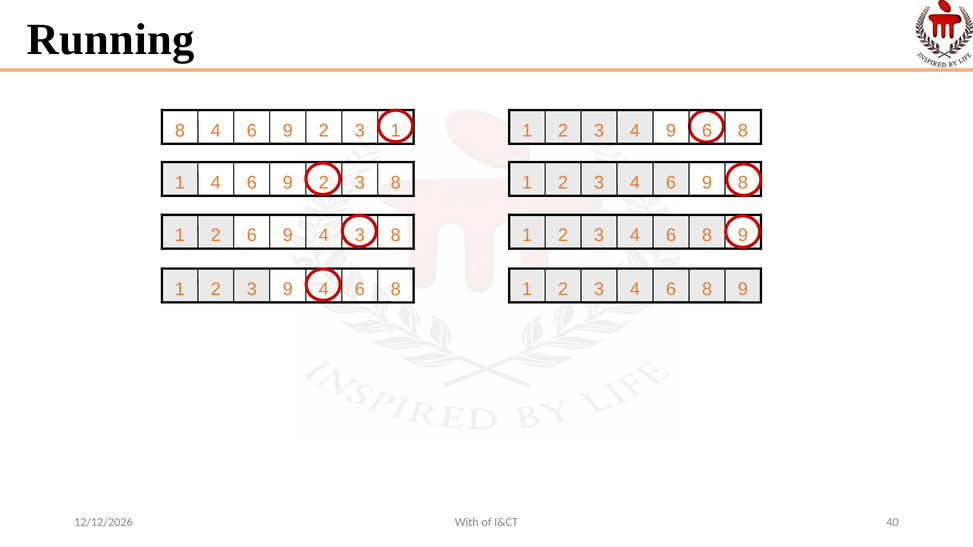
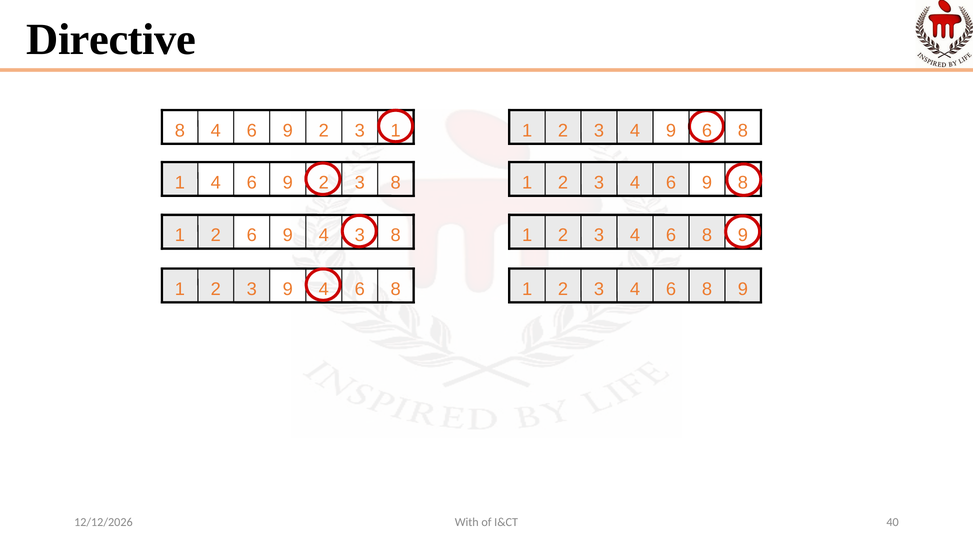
Running: Running -> Directive (111, 39)
